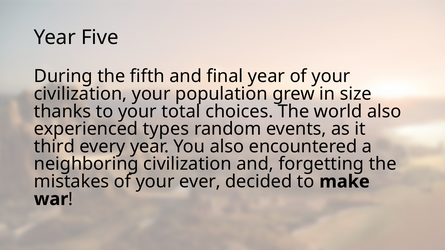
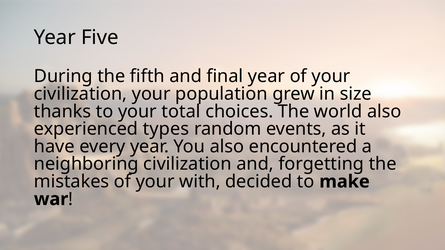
third: third -> have (54, 147)
ever: ever -> with (200, 182)
